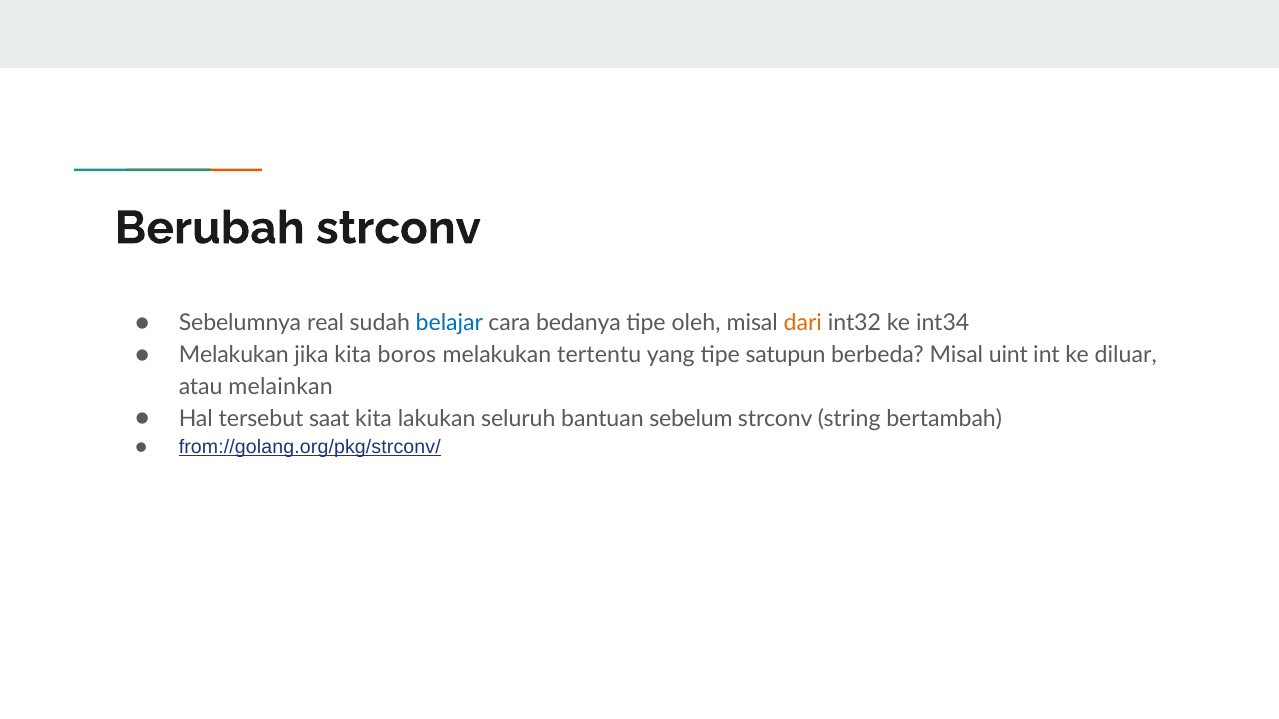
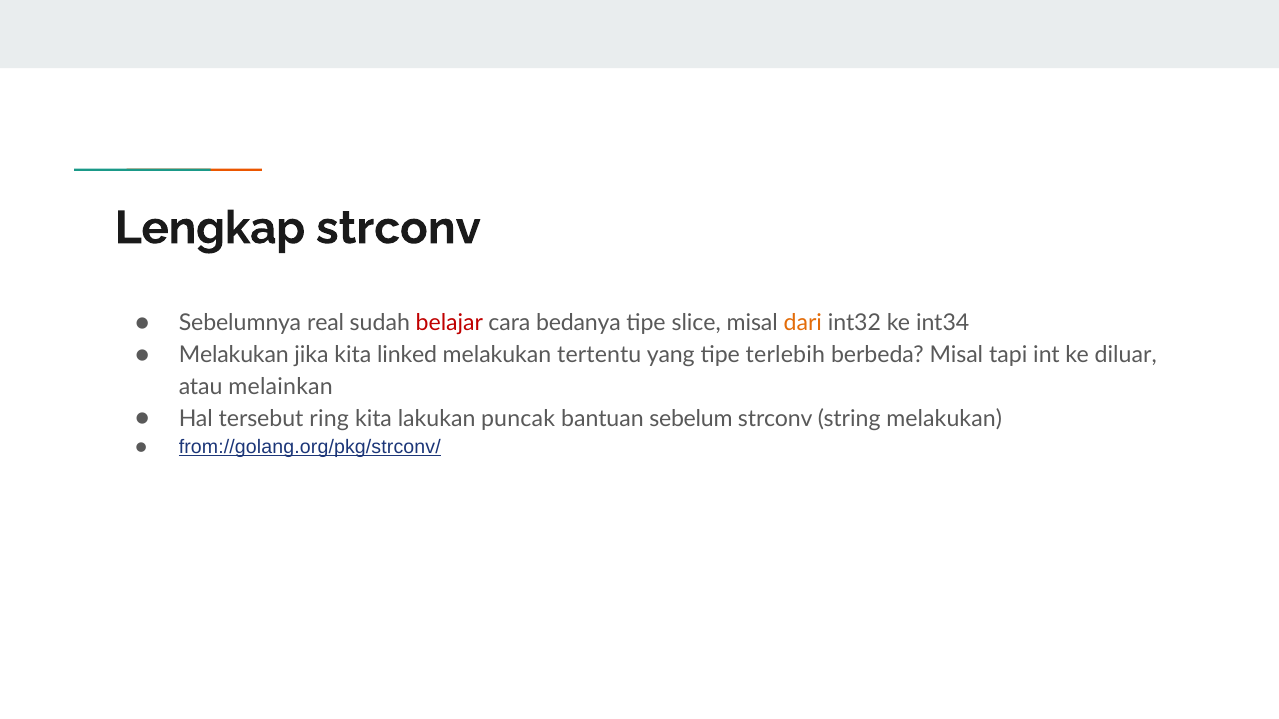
Berubah: Berubah -> Lengkap (210, 228)
belajar colour: blue -> red (449, 323)
oleh: oleh -> slice (696, 323)
boros: boros -> linked (407, 355)
satupun: satupun -> terlebih (785, 355)
uint: uint -> tapi (1008, 355)
saat: saat -> ring (329, 419)
seluruh: seluruh -> puncak (518, 419)
string bertambah: bertambah -> melakukan (944, 419)
